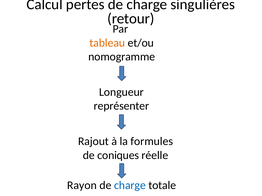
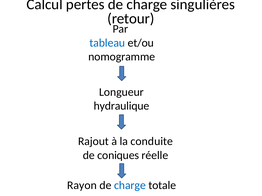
tableau colour: orange -> blue (107, 43)
représenter: représenter -> hydraulique (121, 106)
formules: formules -> conduite (152, 142)
